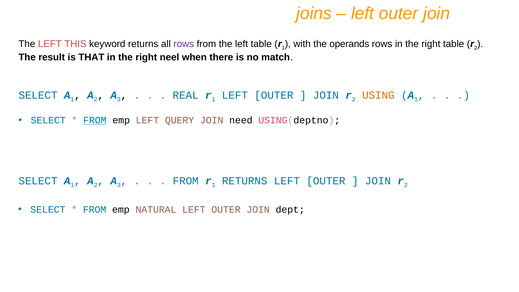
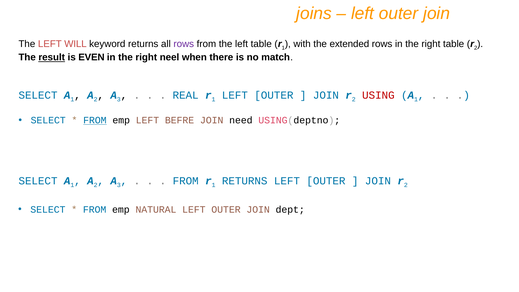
THIS: THIS -> WILL (75, 44)
operands: operands -> extended (349, 44)
result underline: none -> present (52, 57)
THAT: THAT -> EVEN (91, 57)
USING colour: orange -> red (378, 95)
QUERY: QUERY -> BEFRE (180, 120)
